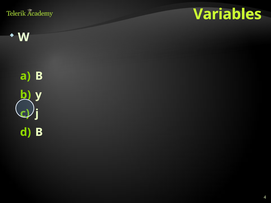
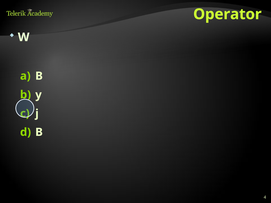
Variables: Variables -> Operator (227, 14)
